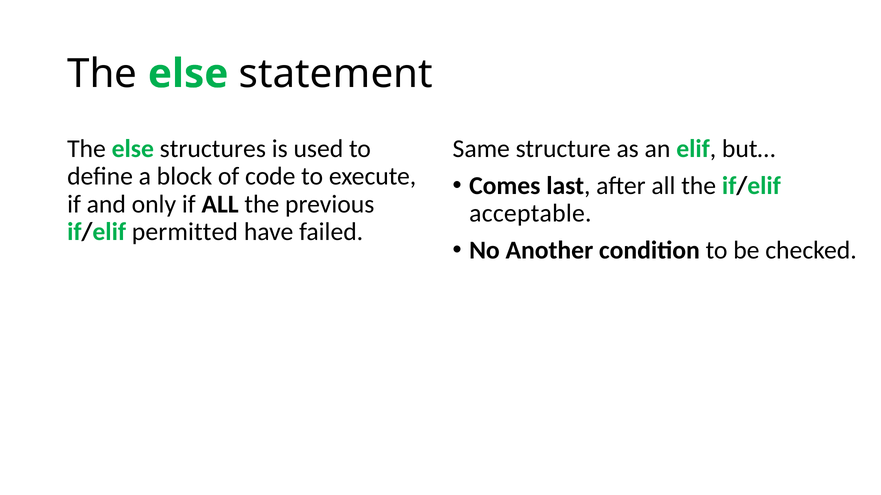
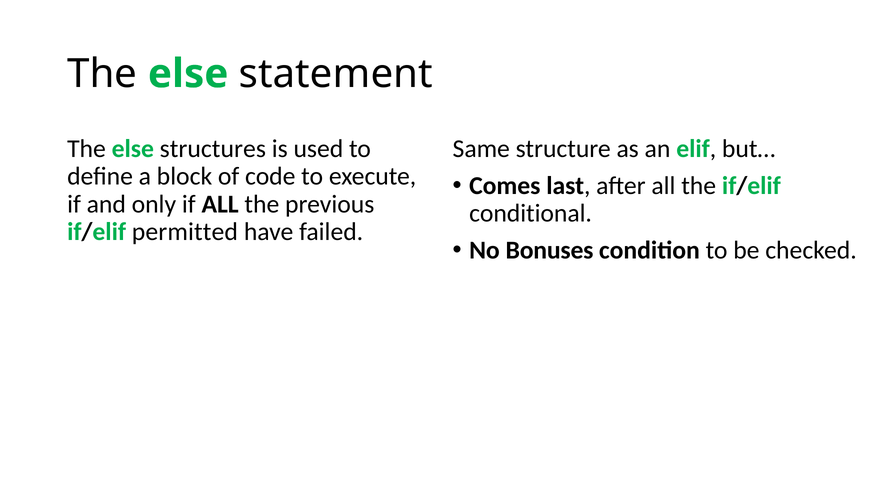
acceptable: acceptable -> conditional (531, 213)
Another: Another -> Bonuses (550, 250)
